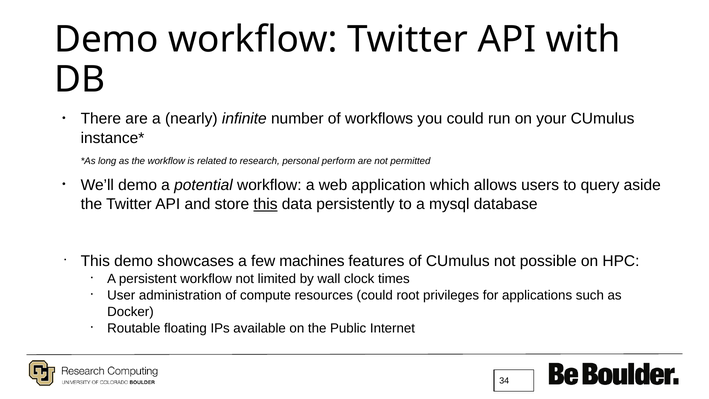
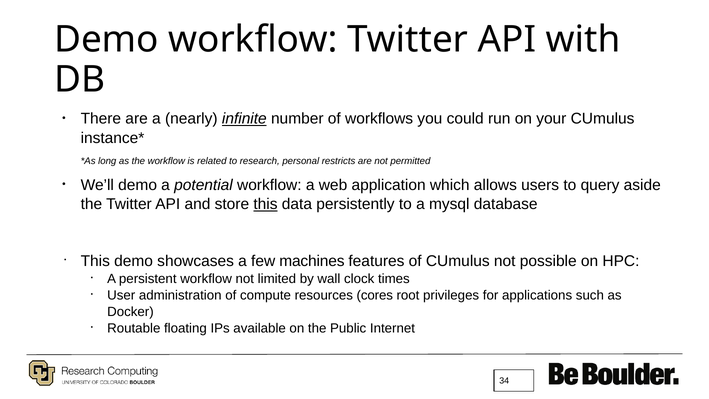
infinite underline: none -> present (244, 119)
perform: perform -> restricts (339, 161)
resources could: could -> cores (375, 295)
